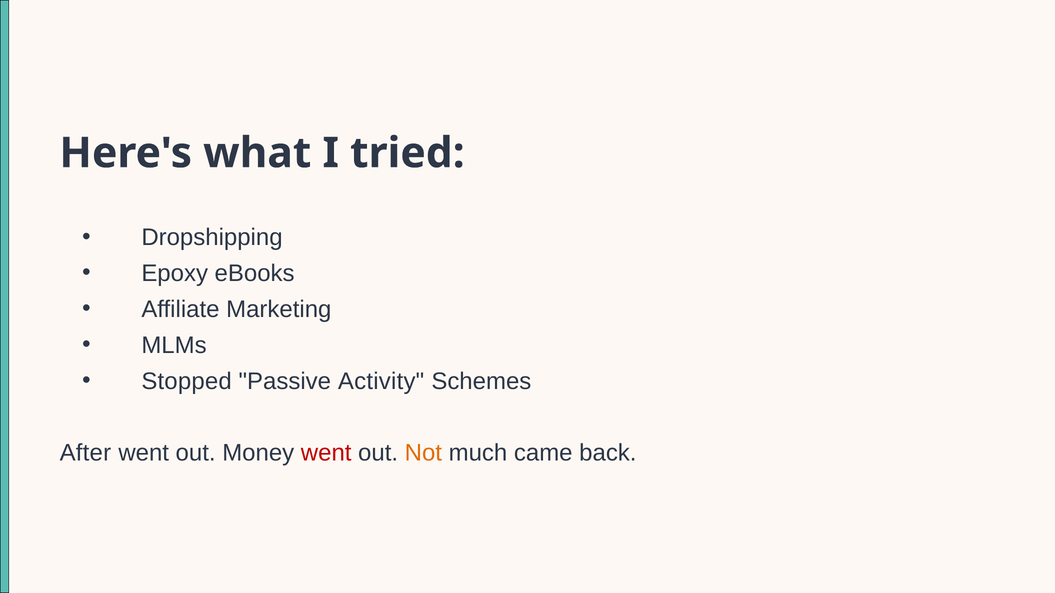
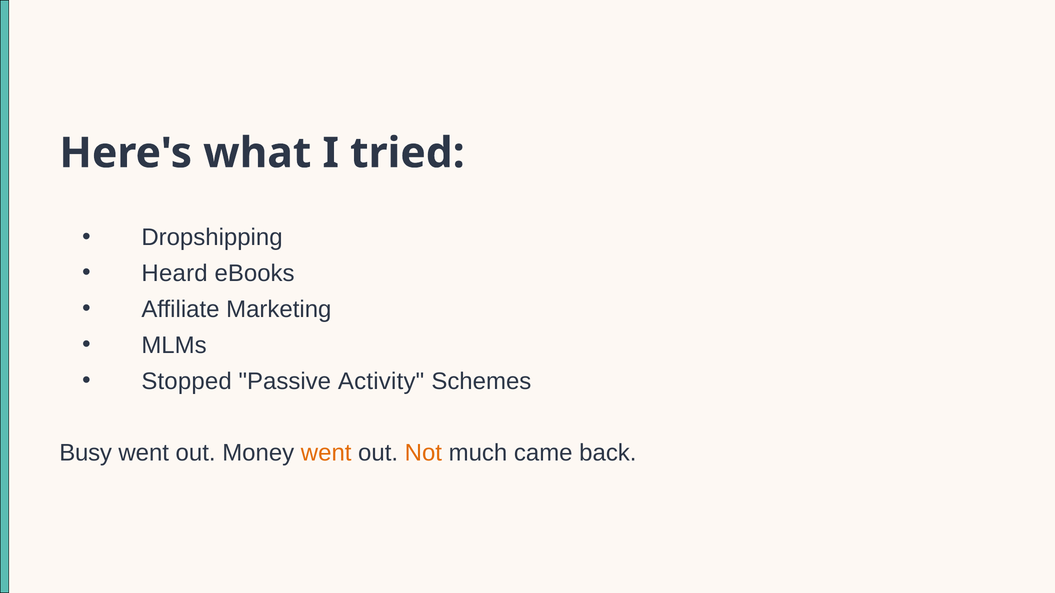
Epoxy: Epoxy -> Heard (175, 274)
After: After -> Busy (86, 453)
went colour: red -> orange (326, 453)
